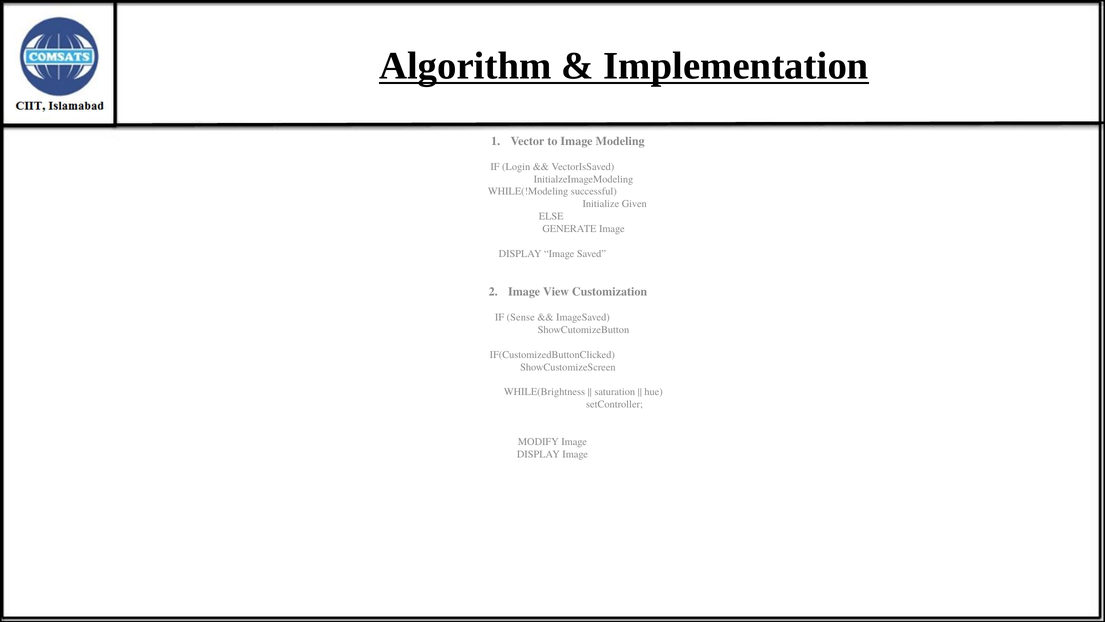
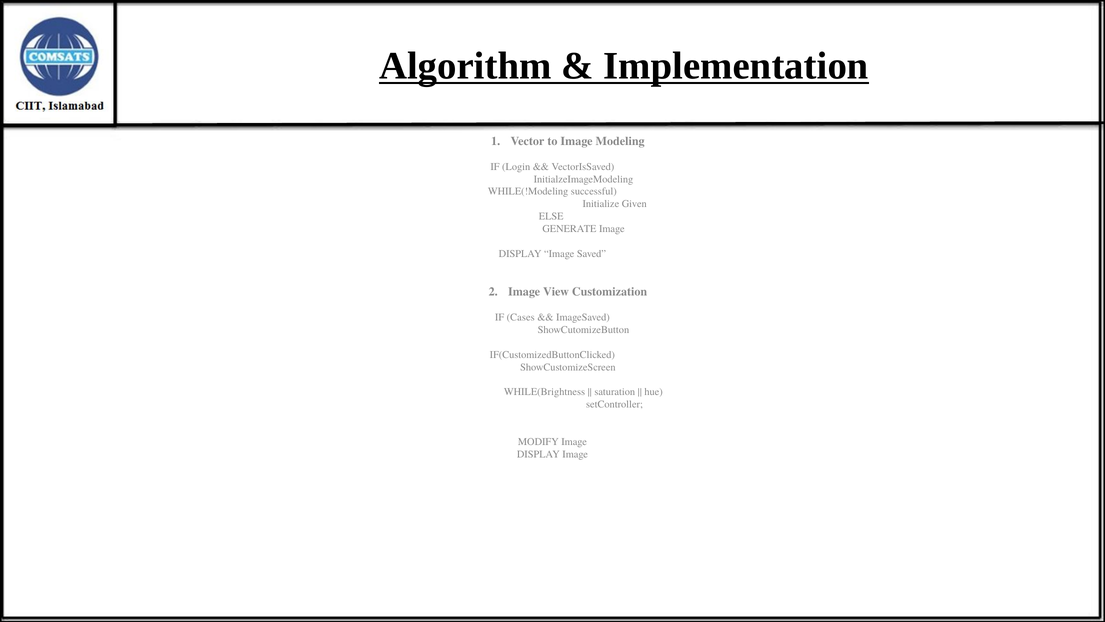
Sense: Sense -> Cases (521, 317)
